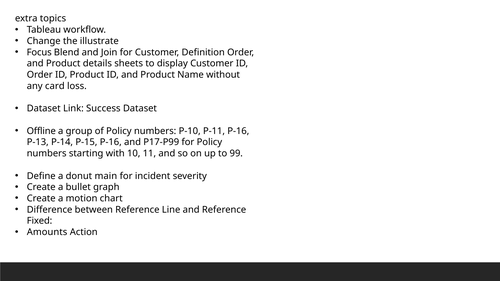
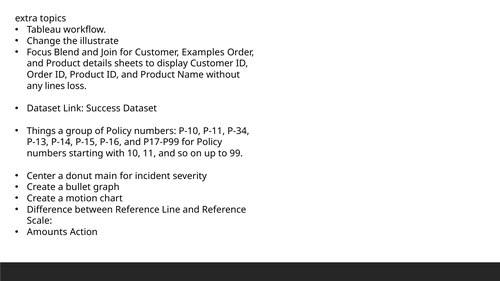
Definition: Definition -> Examples (203, 52)
card: card -> lines (55, 86)
Offline: Offline -> Things (41, 131)
P-11 P-16: P-16 -> P-34 (238, 131)
Define: Define -> Center (41, 176)
Fixed: Fixed -> Scale (39, 221)
